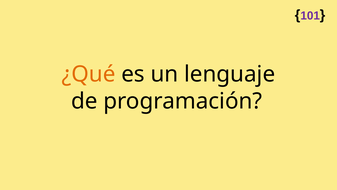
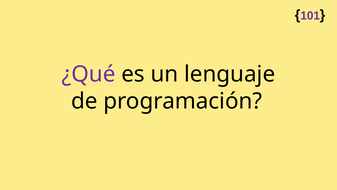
¿Qué colour: orange -> purple (89, 74)
